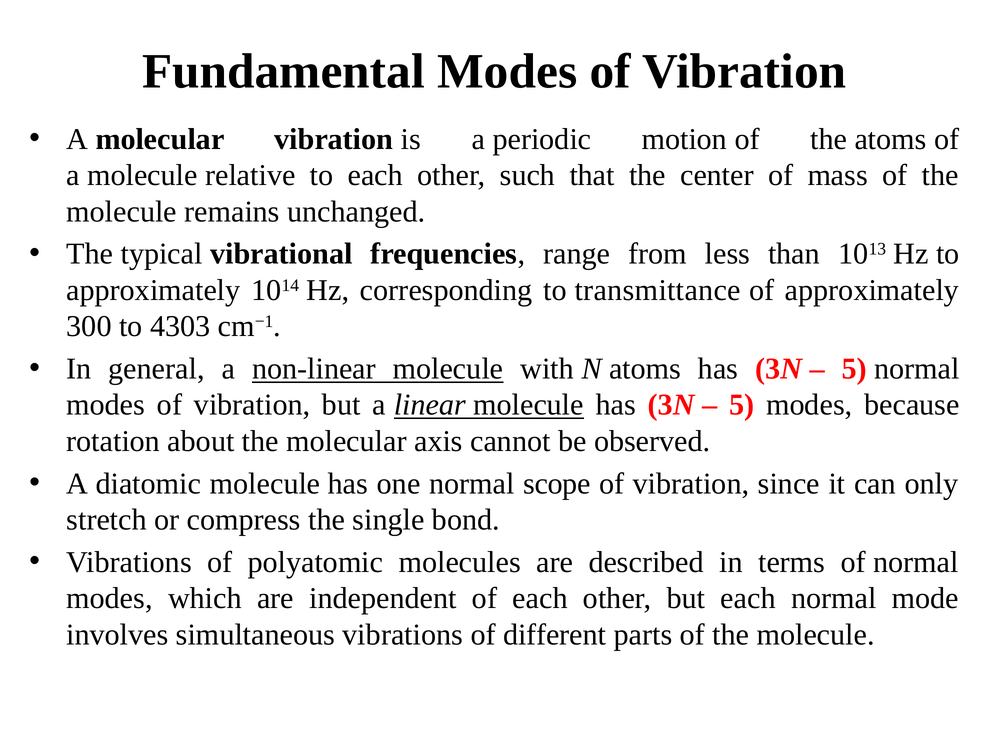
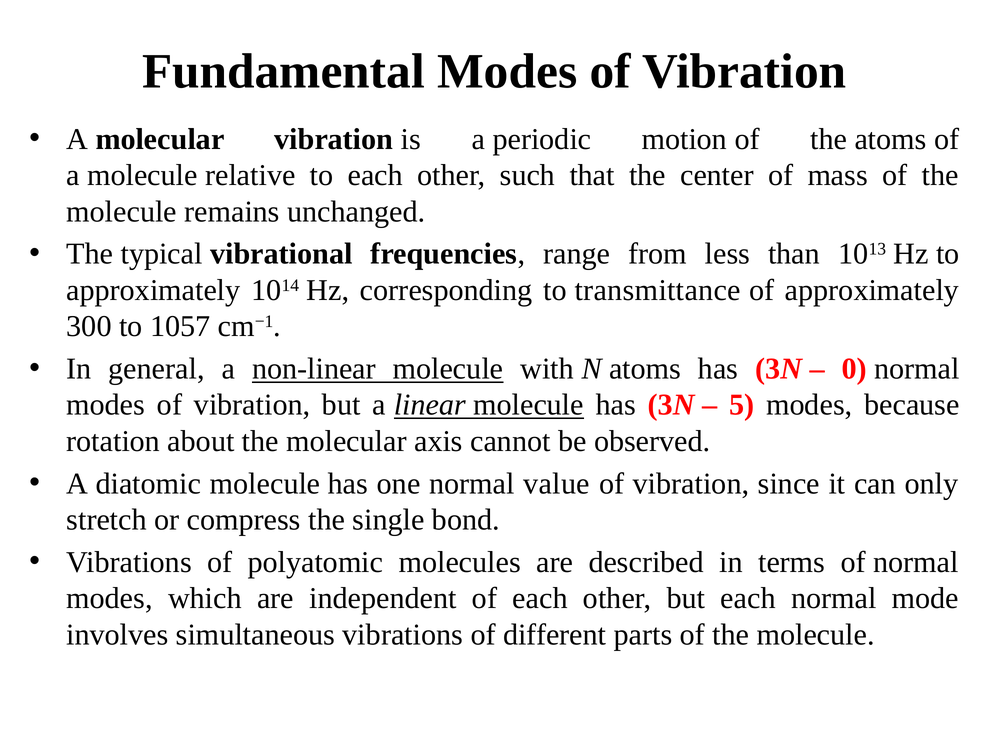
4303: 4303 -> 1057 (180, 326)
5: 5 -> 0 (854, 369)
scope: scope -> value (557, 483)
